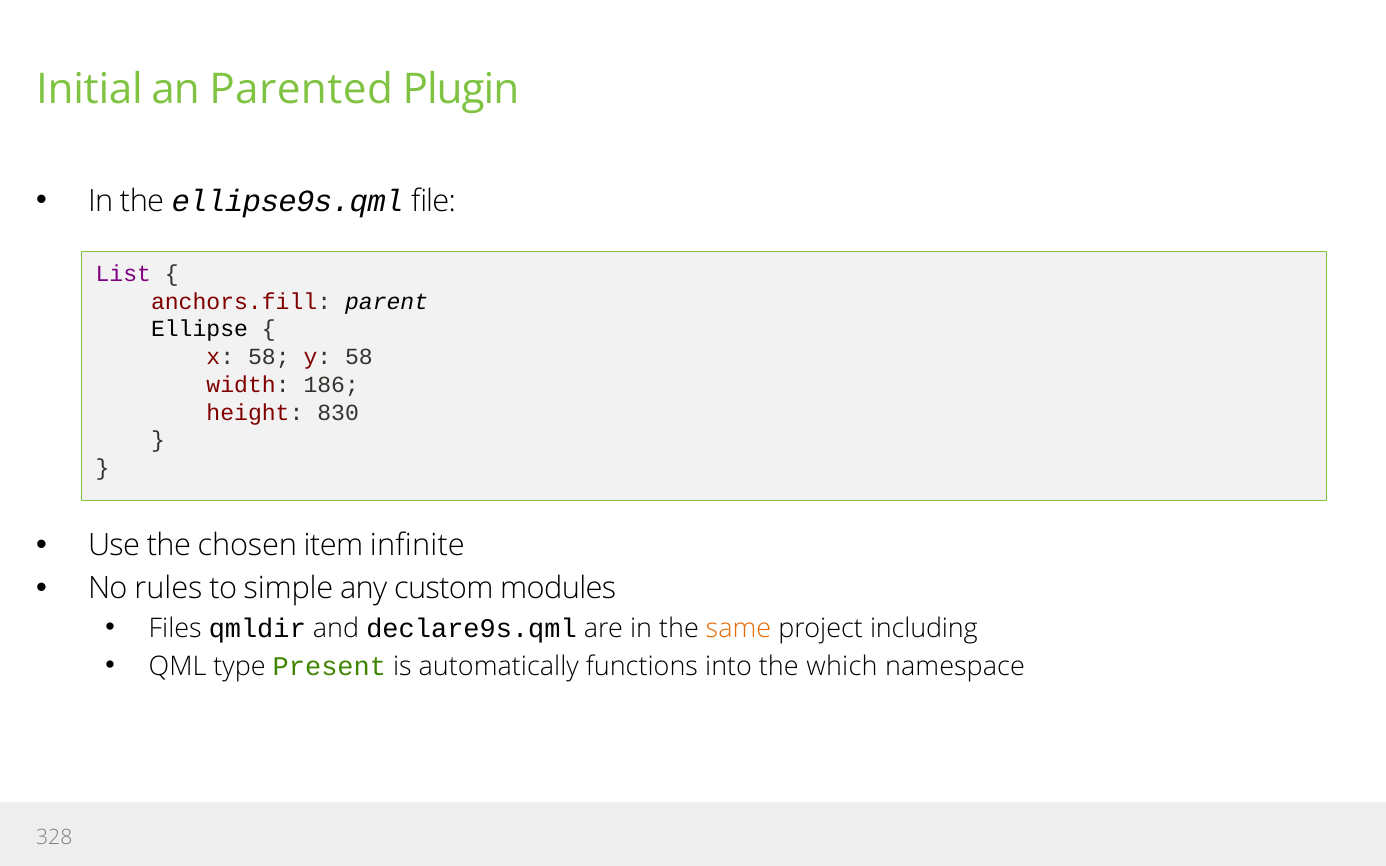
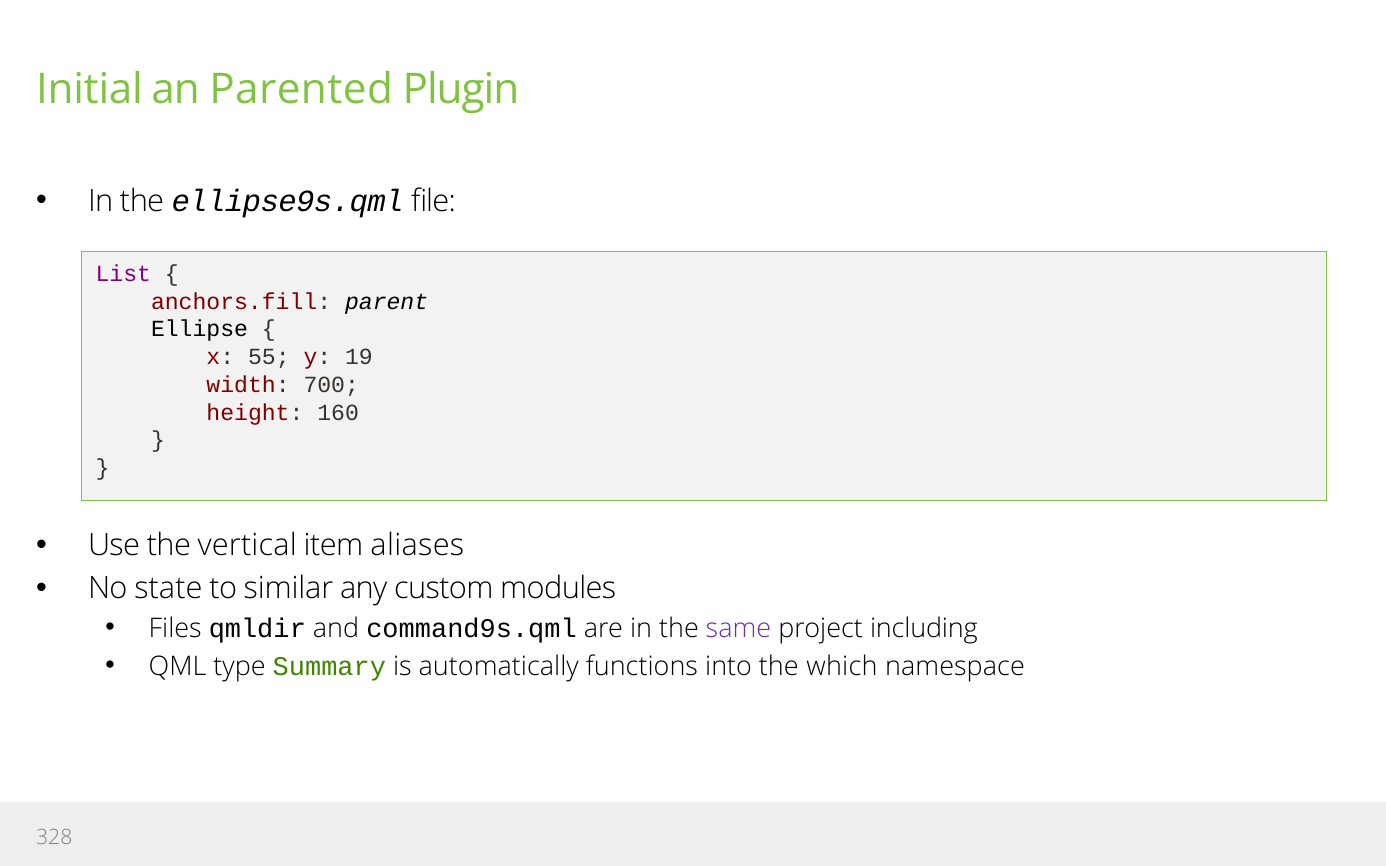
x 58: 58 -> 55 (269, 357)
y 58: 58 -> 19 (359, 357)
186: 186 -> 700 (331, 385)
830: 830 -> 160 (338, 413)
chosen: chosen -> vertical (247, 546)
infinite: infinite -> aliases (417, 546)
rules: rules -> state (168, 589)
simple: simple -> similar (289, 589)
declare9s.qml: declare9s.qml -> command9s.qml (472, 629)
same colour: orange -> purple (738, 629)
Present: Present -> Summary (329, 666)
